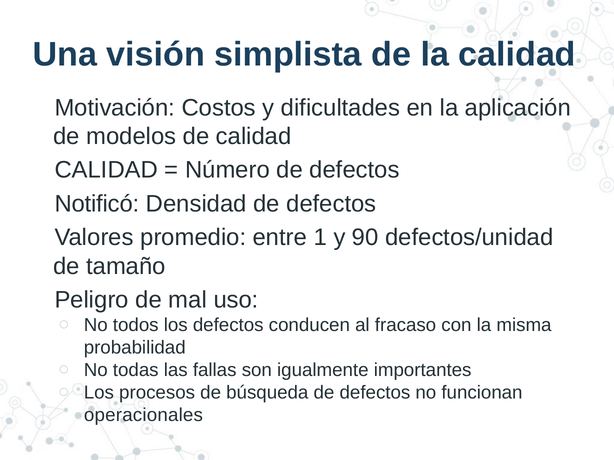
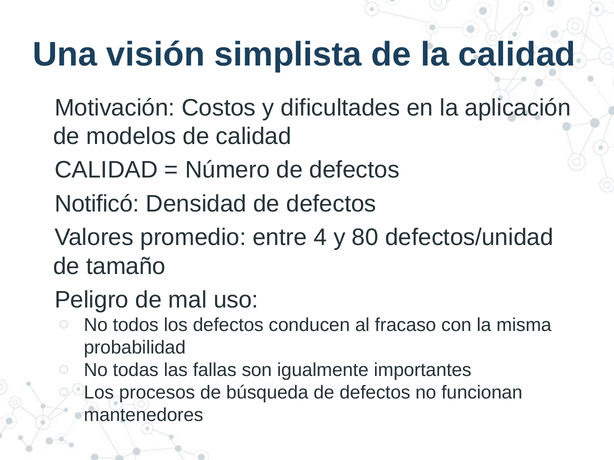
1: 1 -> 4 (320, 238)
90: 90 -> 80 (365, 238)
operacionales: operacionales -> mantenedores (144, 416)
